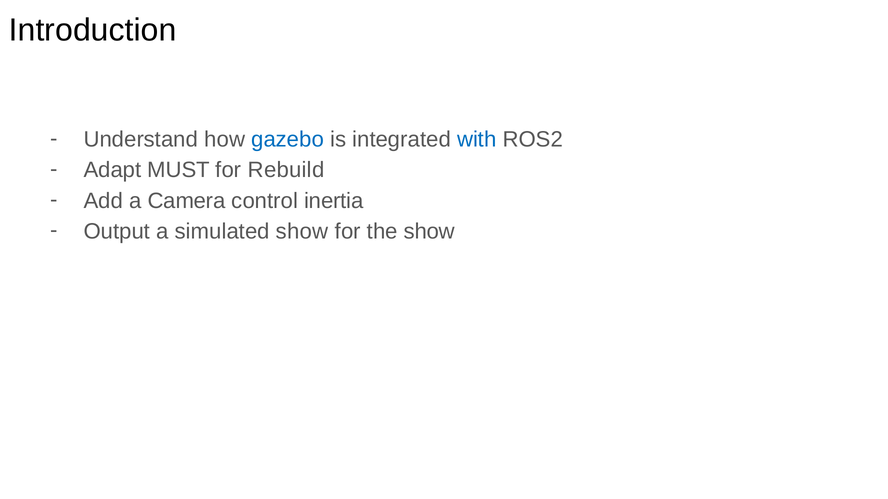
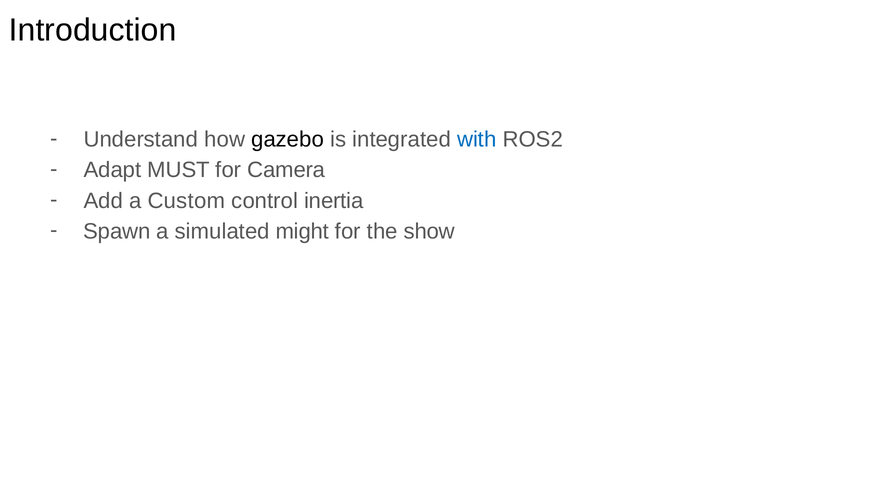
gazebo colour: blue -> black (288, 140)
Rebuild: Rebuild -> Camera (286, 170)
Camera: Camera -> Custom (186, 201)
Output: Output -> Spawn (117, 232)
simulated show: show -> might (302, 232)
